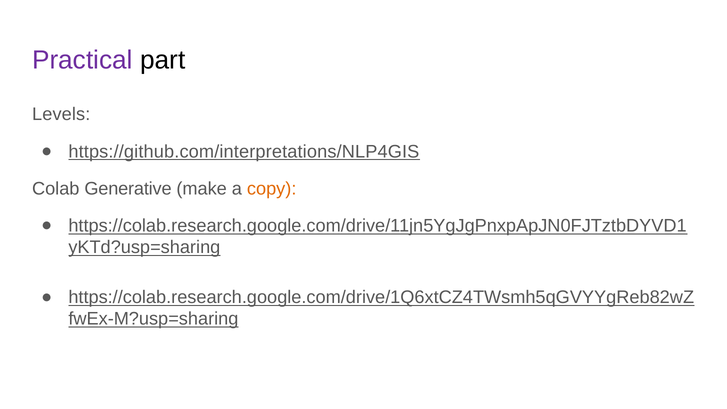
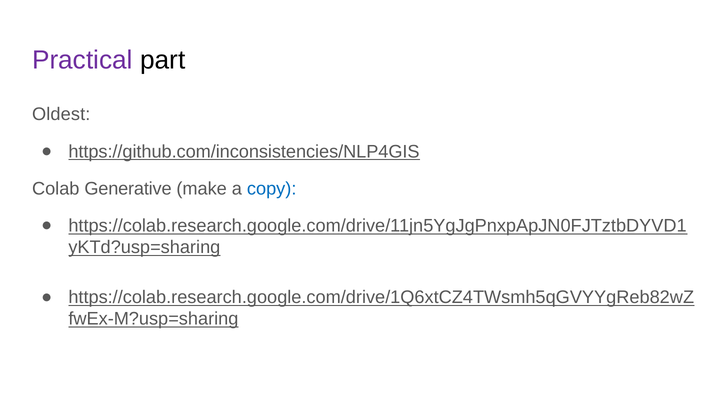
Levels: Levels -> Oldest (61, 114)
https://github.com/interpretations/NLP4GIS: https://github.com/interpretations/NLP4GIS -> https://github.com/inconsistencies/NLP4GIS (244, 152)
copy colour: orange -> blue (272, 189)
